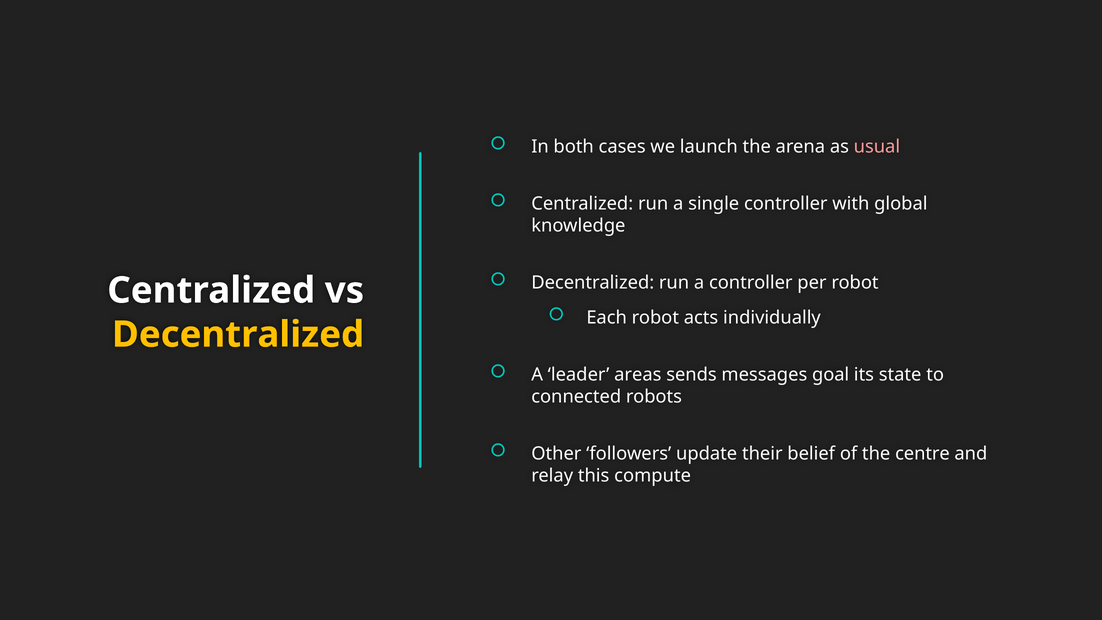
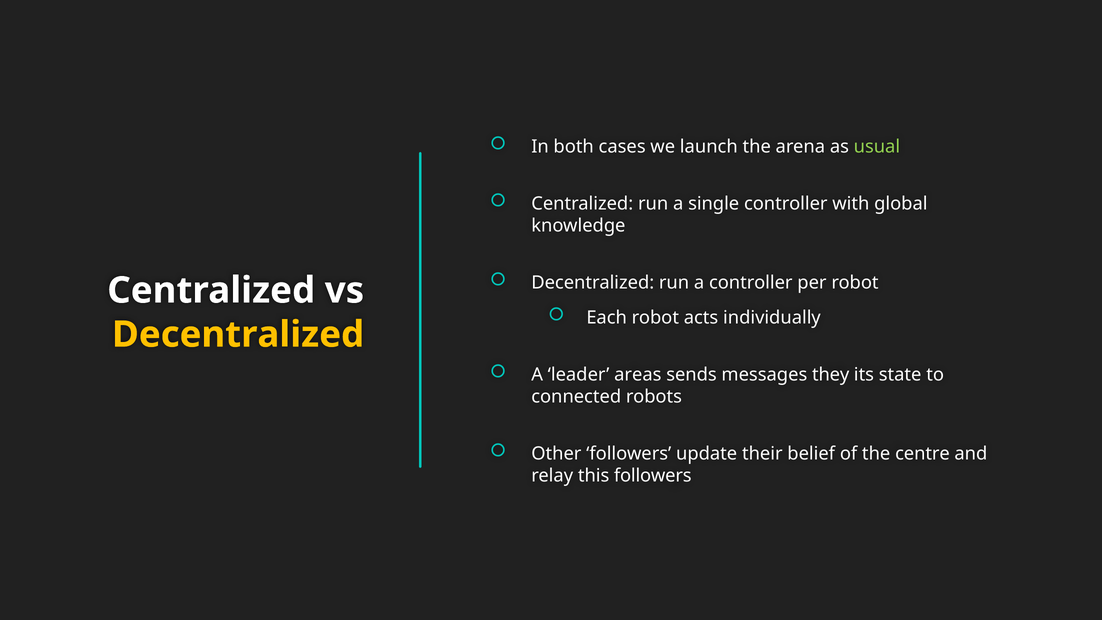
usual colour: pink -> light green (877, 147)
goal: goal -> they (831, 375)
this compute: compute -> followers (653, 476)
